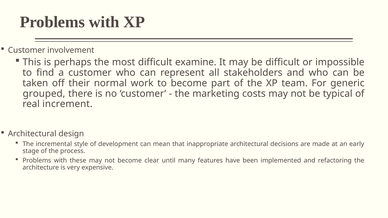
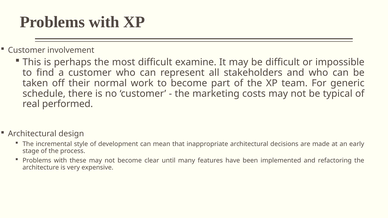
grouped: grouped -> schedule (44, 94)
increment: increment -> performed (68, 104)
